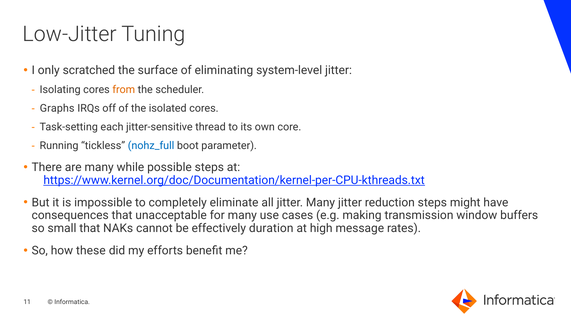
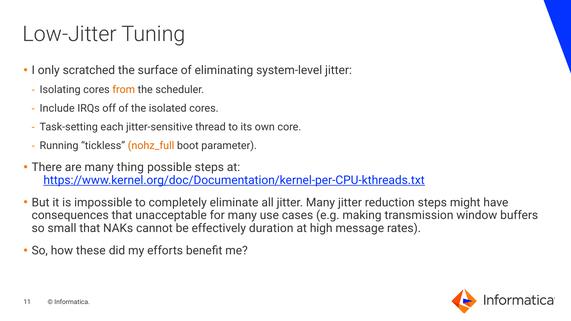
Graphs: Graphs -> Include (57, 108)
nohz_full colour: blue -> orange (151, 146)
while: while -> thing (130, 167)
